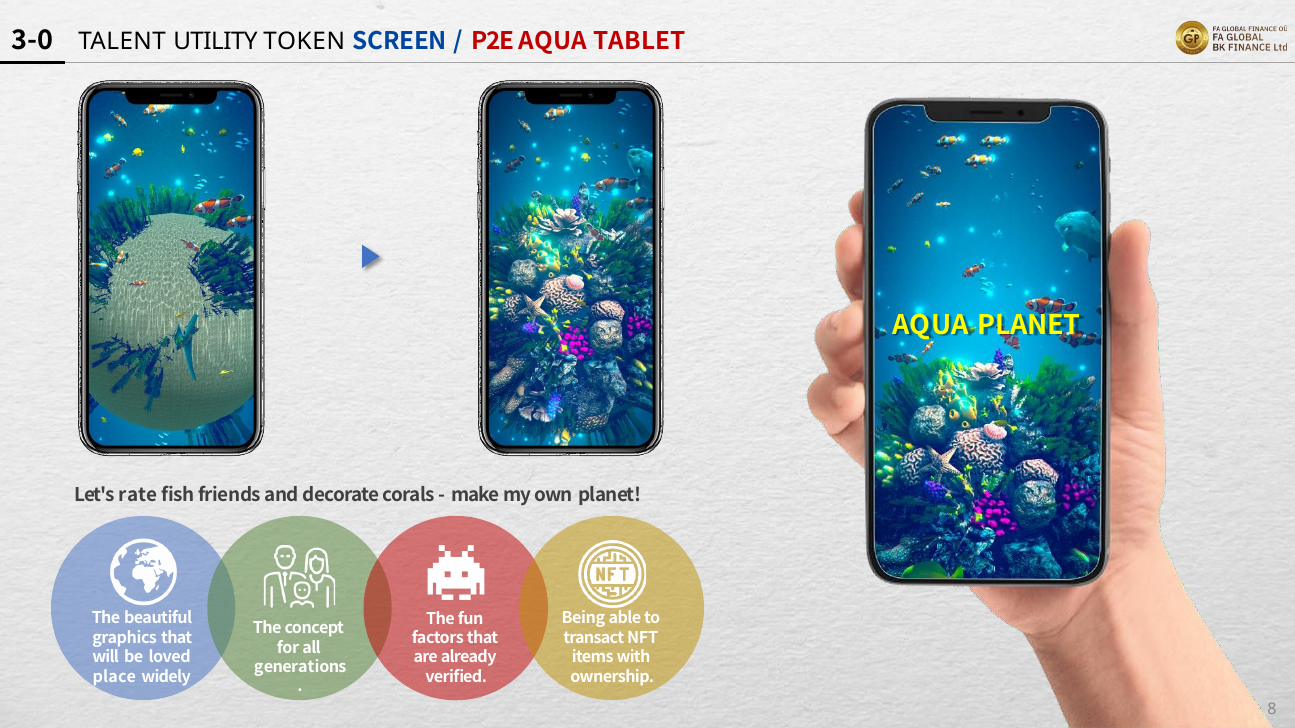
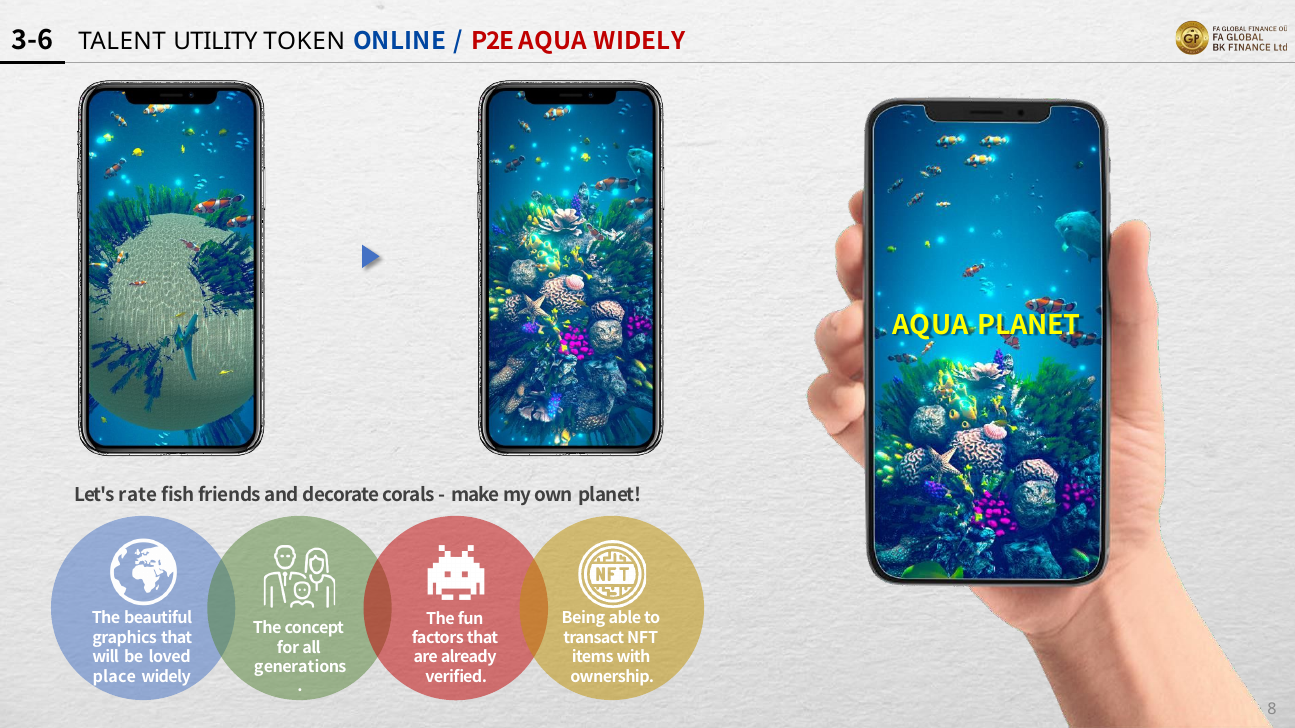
3-0: 3-0 -> 3-6 (32, 41)
SCREEN: SCREEN -> ONLINE (400, 41)
AQUA TABLET: TABLET -> WIDELY (639, 41)
